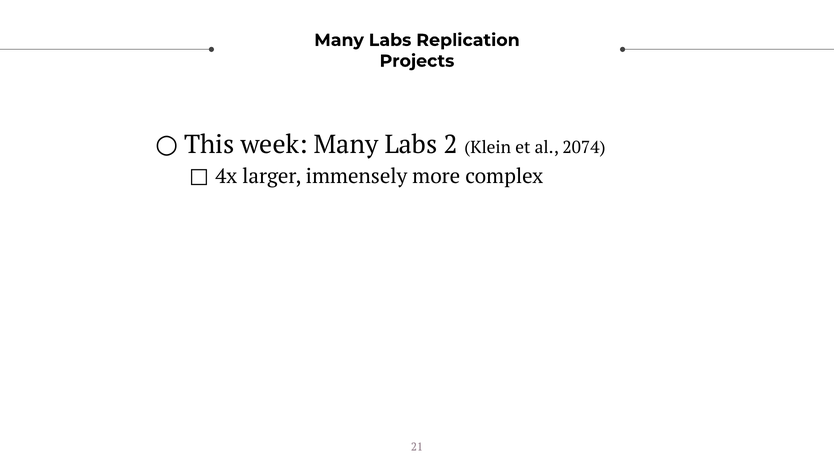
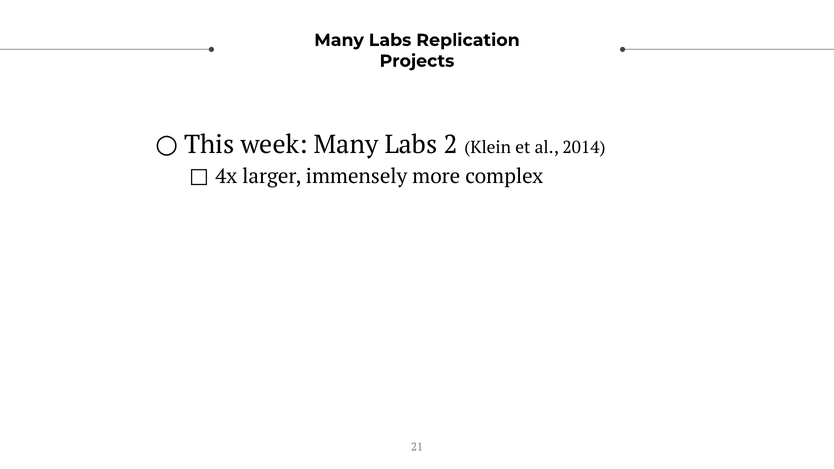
2074: 2074 -> 2014 (584, 148)
